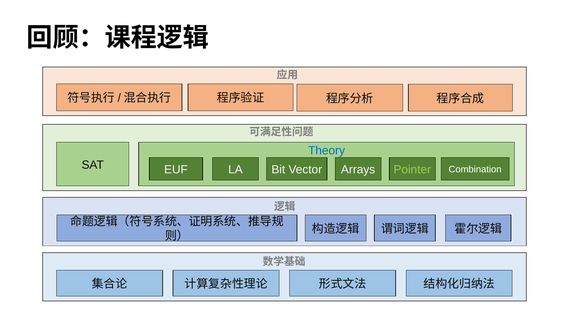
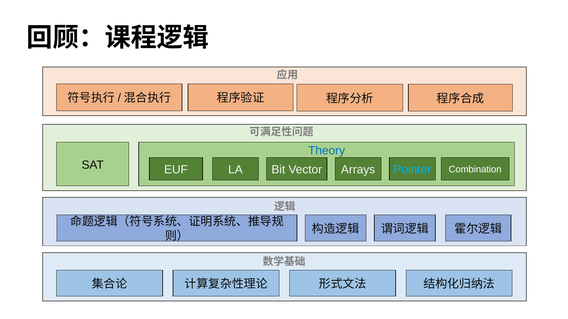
Pointer colour: light green -> light blue (412, 170)
